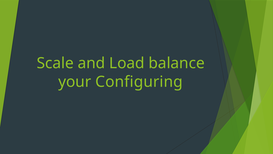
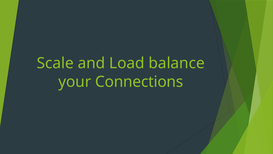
Configuring: Configuring -> Connections (139, 82)
